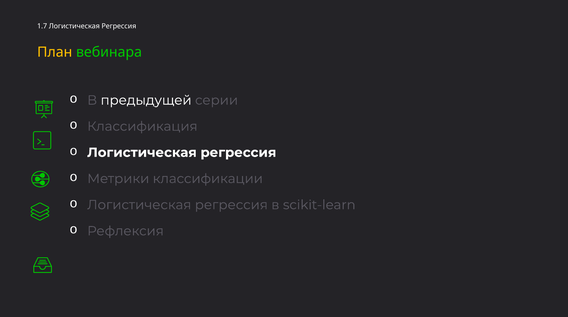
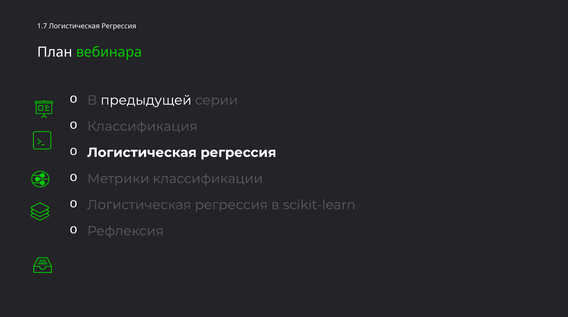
План colour: yellow -> white (55, 52)
